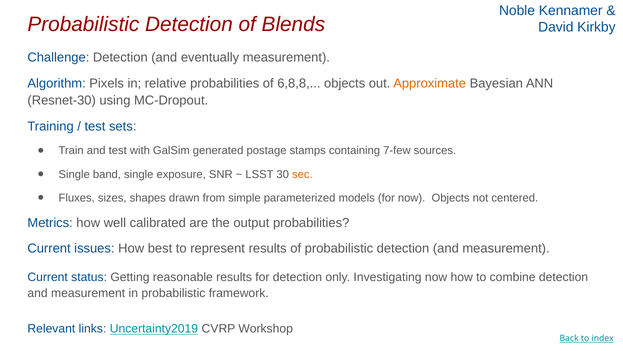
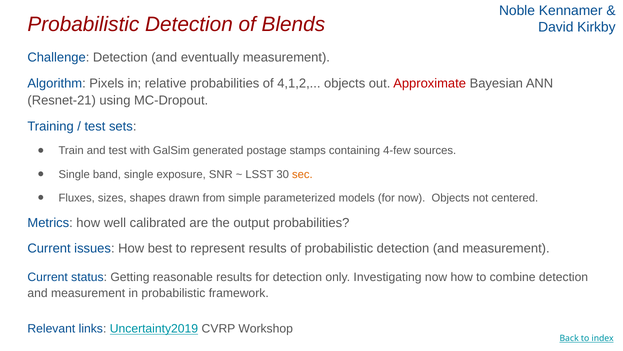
6,8,8: 6,8,8 -> 4,1,2 (299, 83)
Approximate colour: orange -> red (430, 83)
Resnet-30: Resnet-30 -> Resnet-21 (62, 100)
7-few: 7-few -> 4-few (397, 151)
